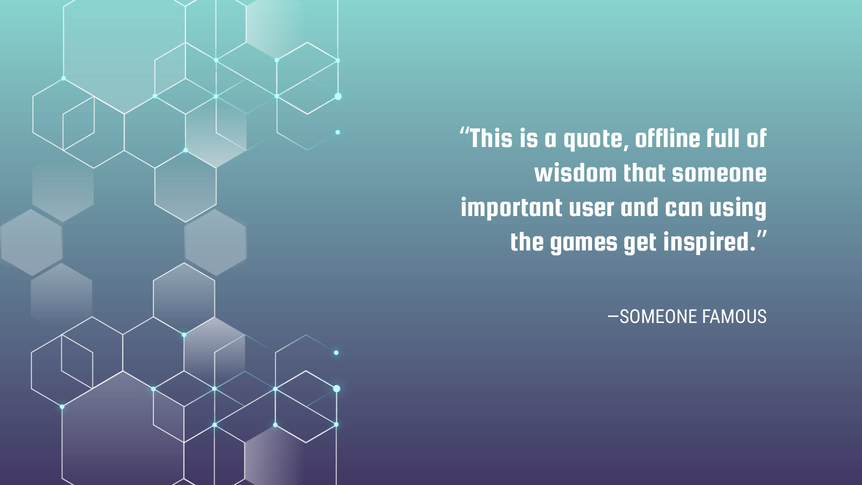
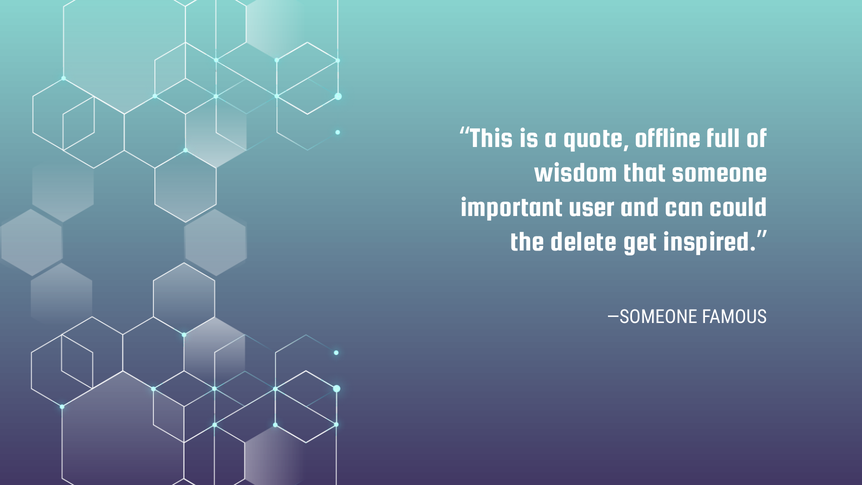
using: using -> could (738, 207)
games: games -> delete (584, 241)
